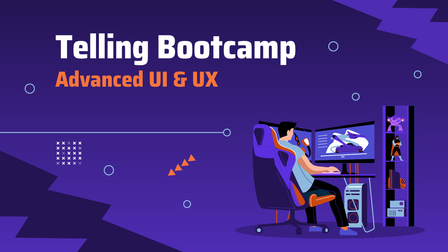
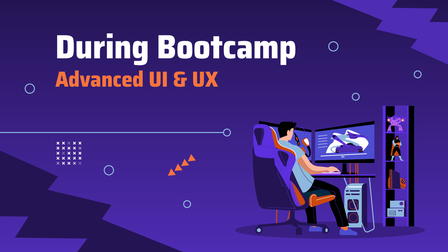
Telling: Telling -> During (102, 47)
